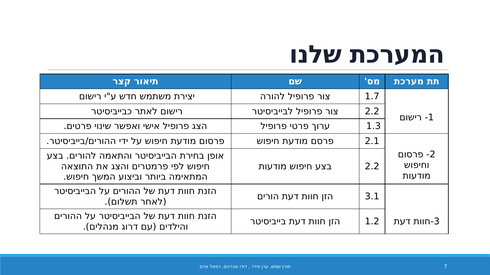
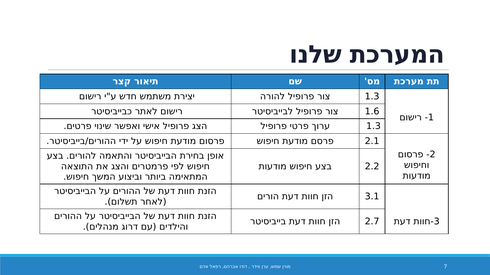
1.7: 1.7 -> 1.3 (372, 97)
2.2: 2.2 -> 1.6 (372, 112)
1.2: 1.2 -> 2.7 (372, 222)
